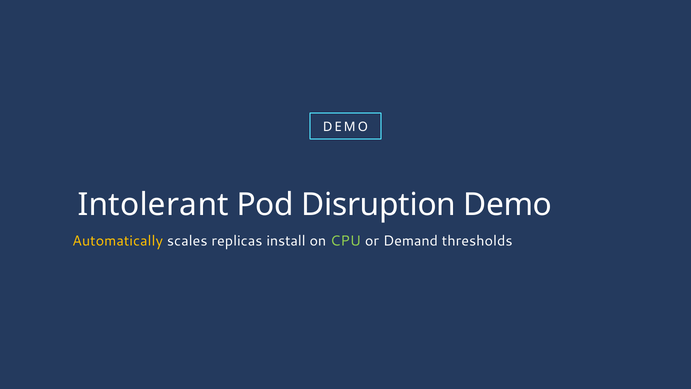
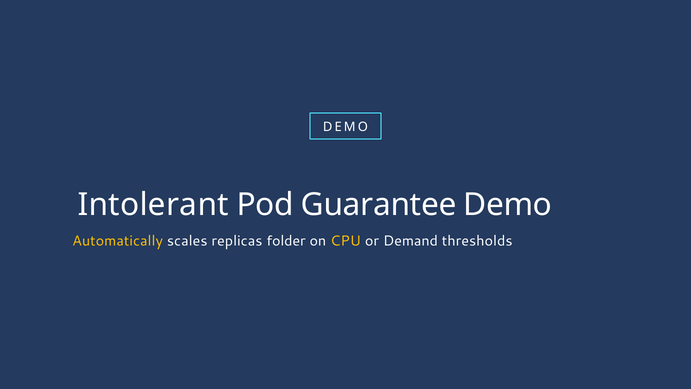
Disruption: Disruption -> Guarantee (379, 205)
install: install -> folder (286, 241)
CPU colour: light green -> yellow (346, 241)
